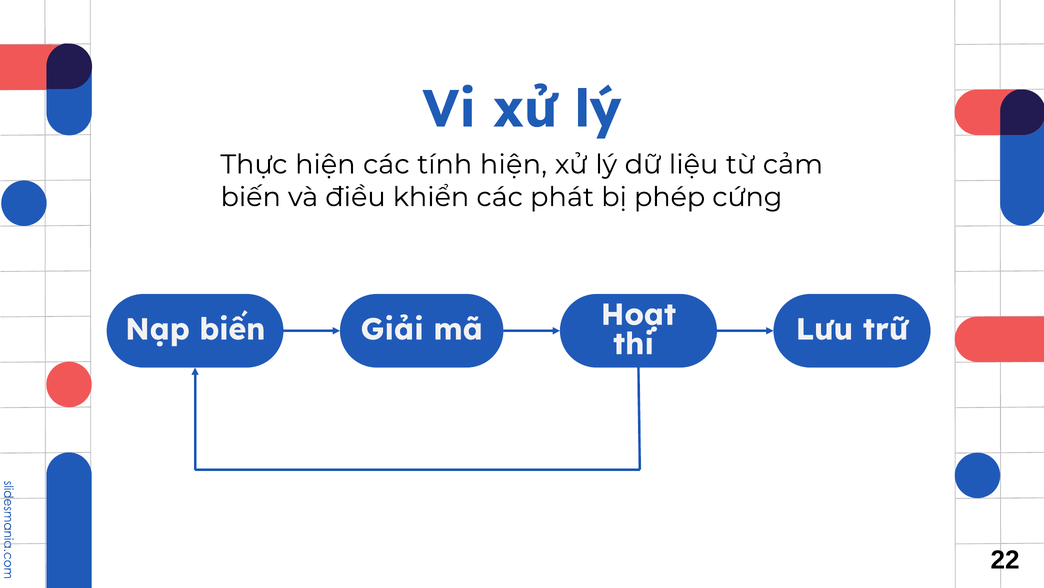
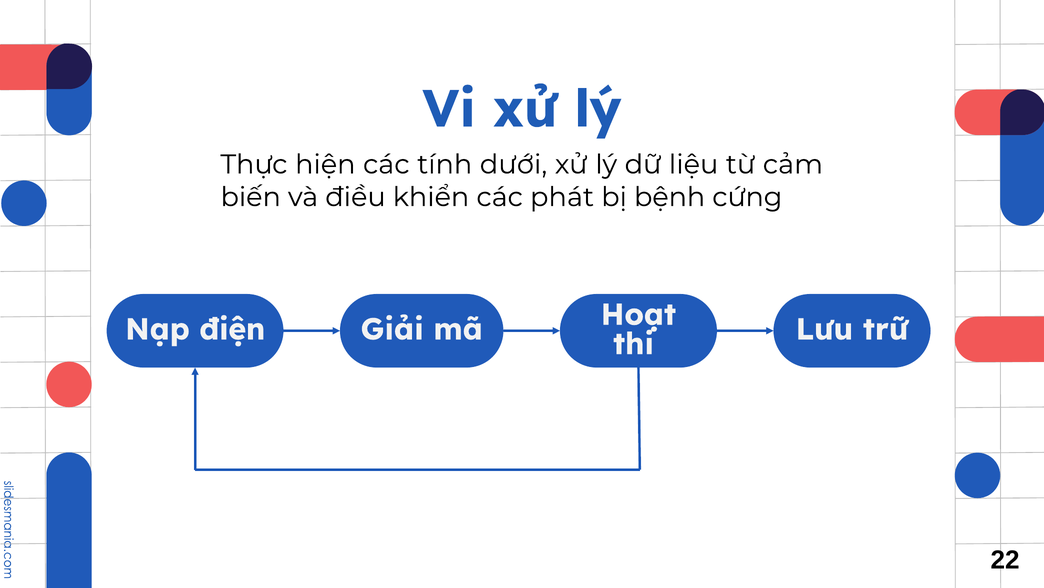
tính hiện: hiện -> dưới (513, 164)
phép: phép -> bệnh (670, 197)
Nạp biến: biến -> điện (232, 329)
